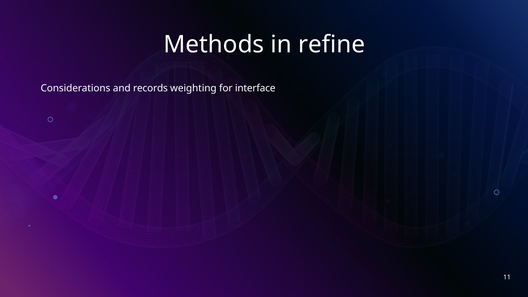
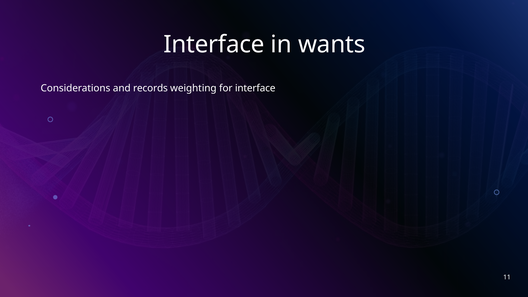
Methods: Methods -> Interface (214, 44)
refine: refine -> wants (332, 44)
